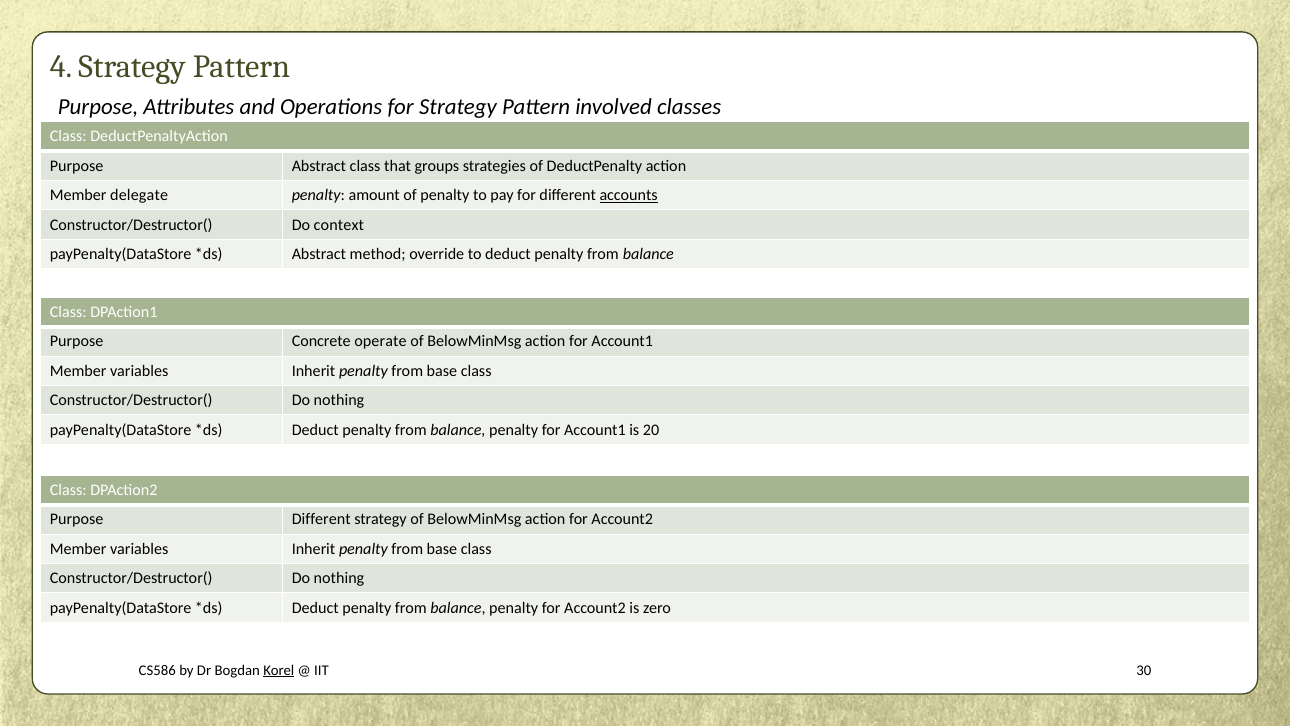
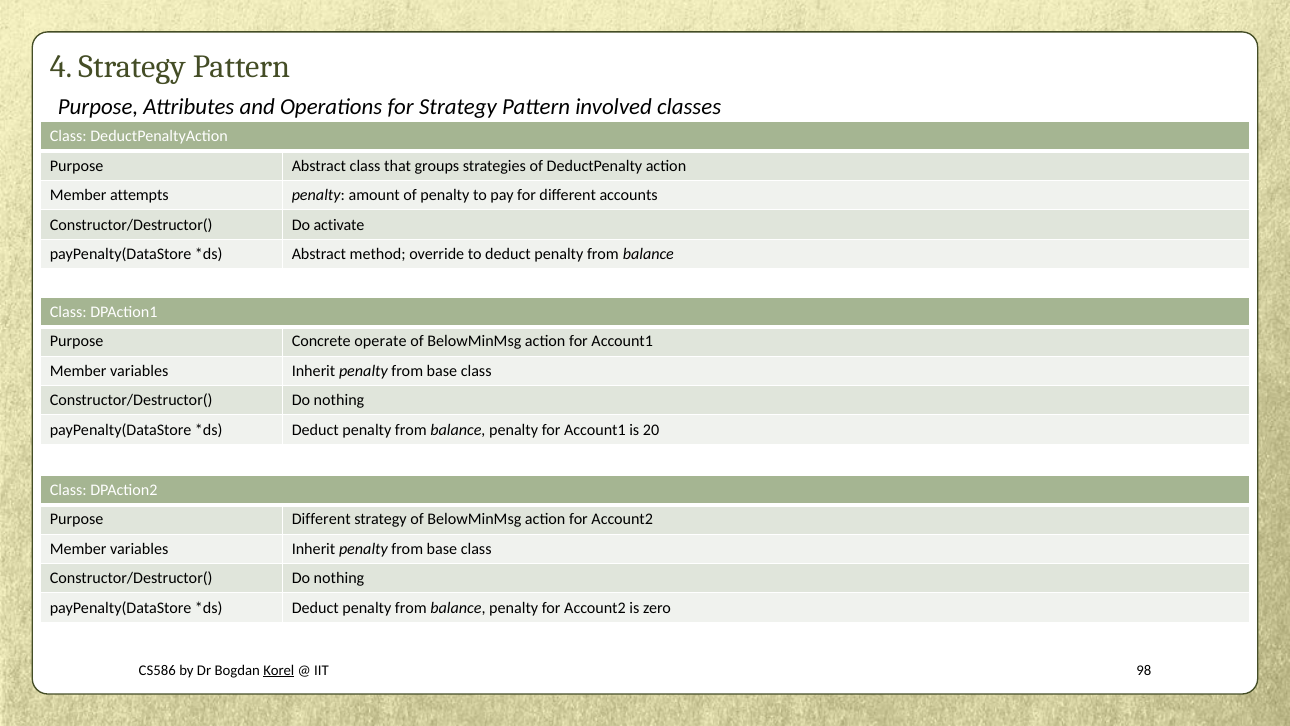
delegate: delegate -> attempts (139, 195)
accounts underline: present -> none (629, 195)
context: context -> activate (339, 225)
30: 30 -> 98 (1144, 670)
